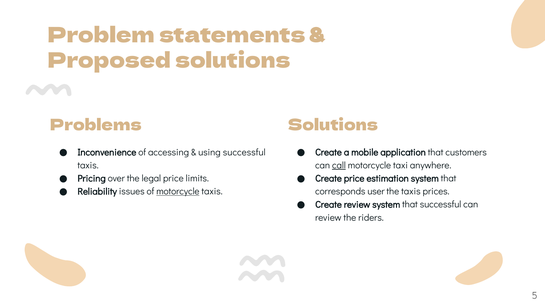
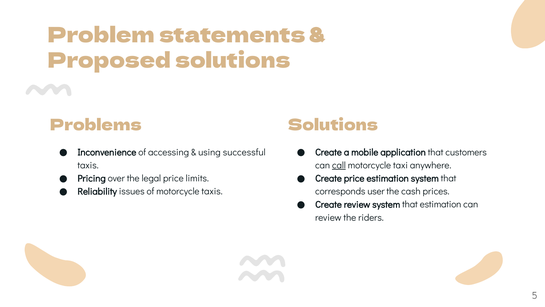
motorcycle underline: present -> none (178, 191)
the taxis: taxis -> cash (411, 191)
that successful: successful -> estimation (441, 204)
